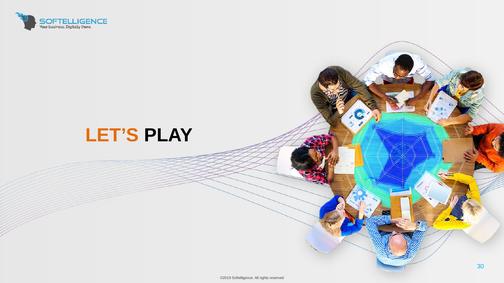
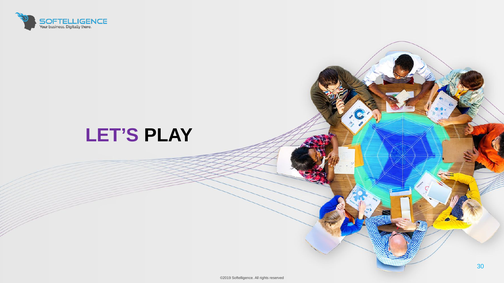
LET’S colour: orange -> purple (112, 136)
